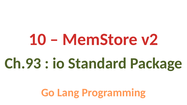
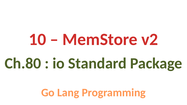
Ch.93: Ch.93 -> Ch.80 (23, 63)
